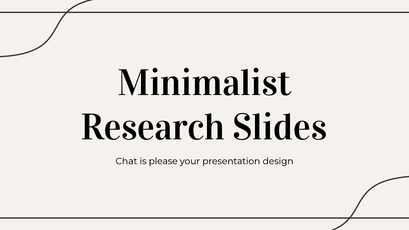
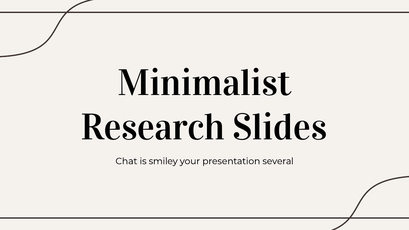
please: please -> smiley (163, 161)
design: design -> several (278, 161)
